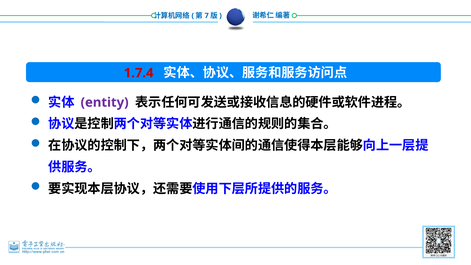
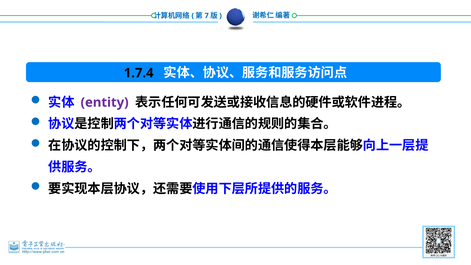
1.7.4 colour: red -> black (139, 73)
